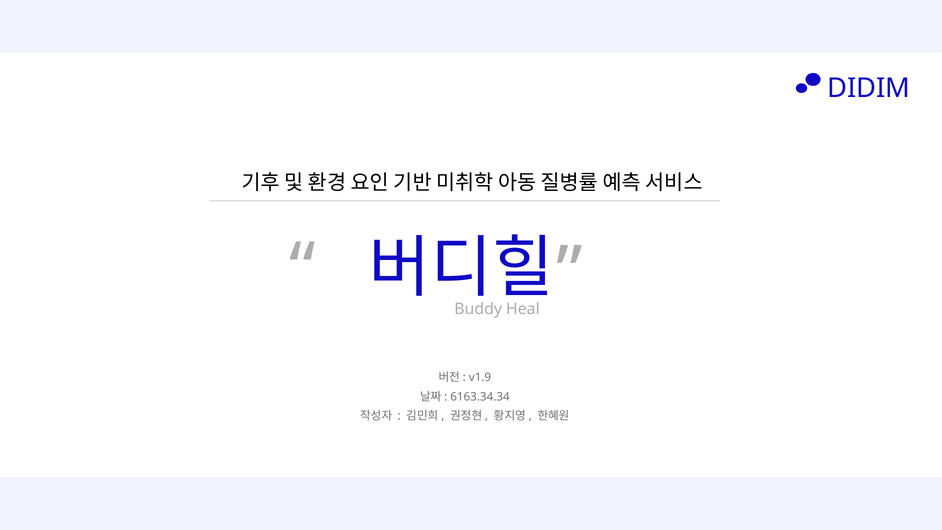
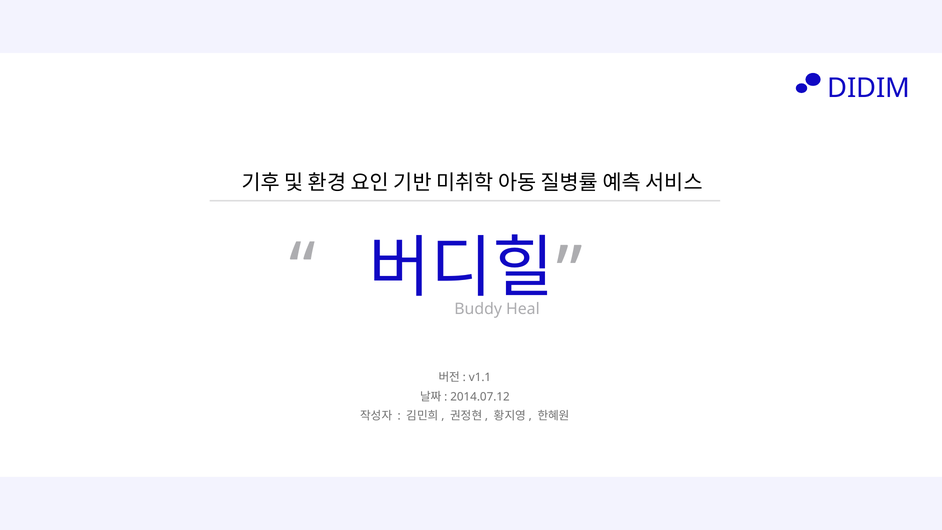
v1.9: v1.9 -> v1.1 (480, 377)
6163.34.34: 6163.34.34 -> 2014.07.12 (480, 397)
